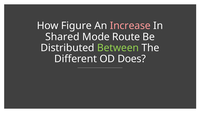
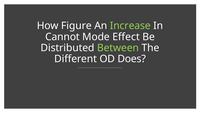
Increase colour: pink -> light green (130, 26)
Shared: Shared -> Cannot (62, 37)
Route: Route -> Effect (126, 37)
